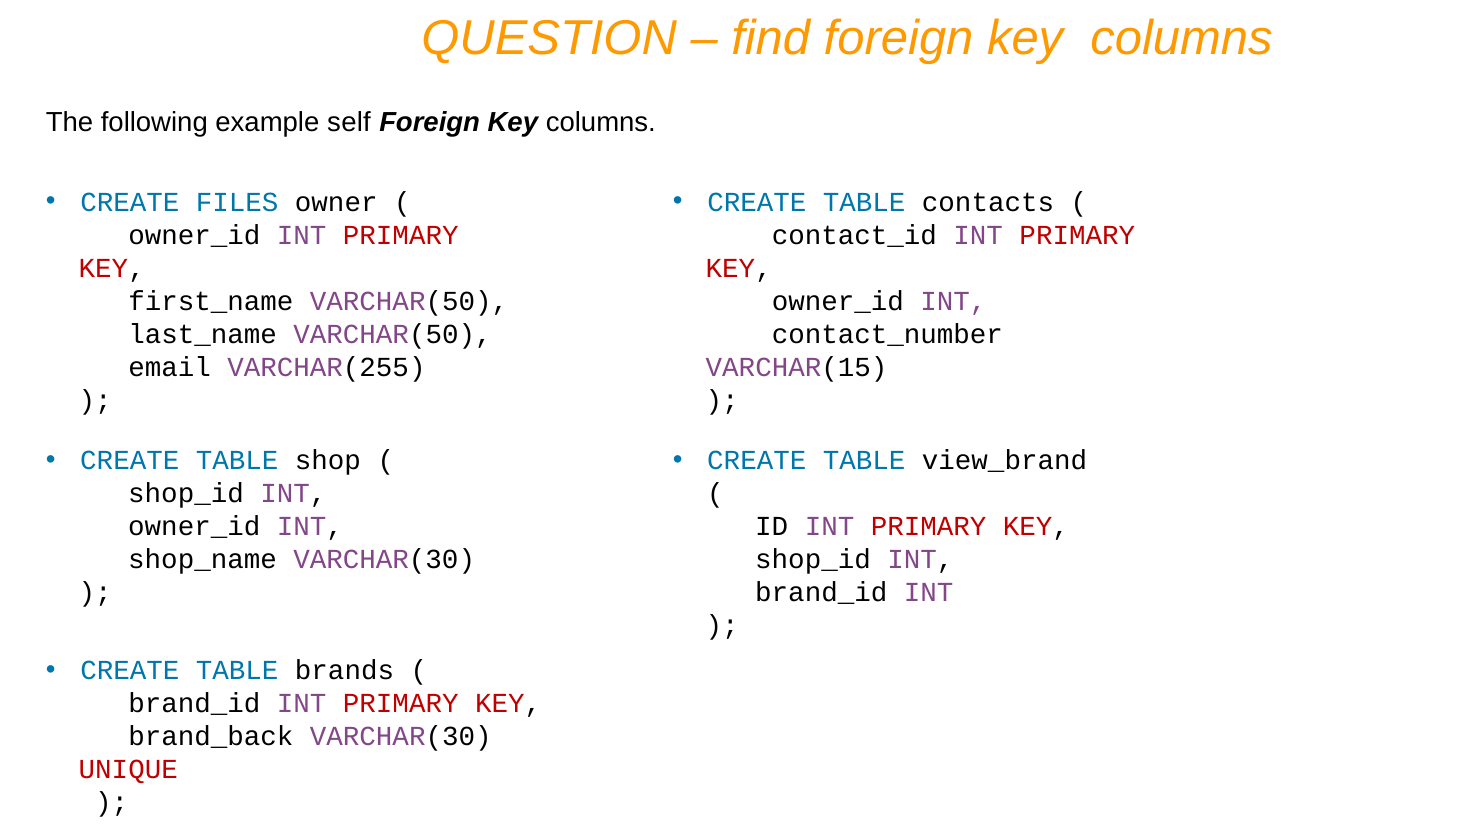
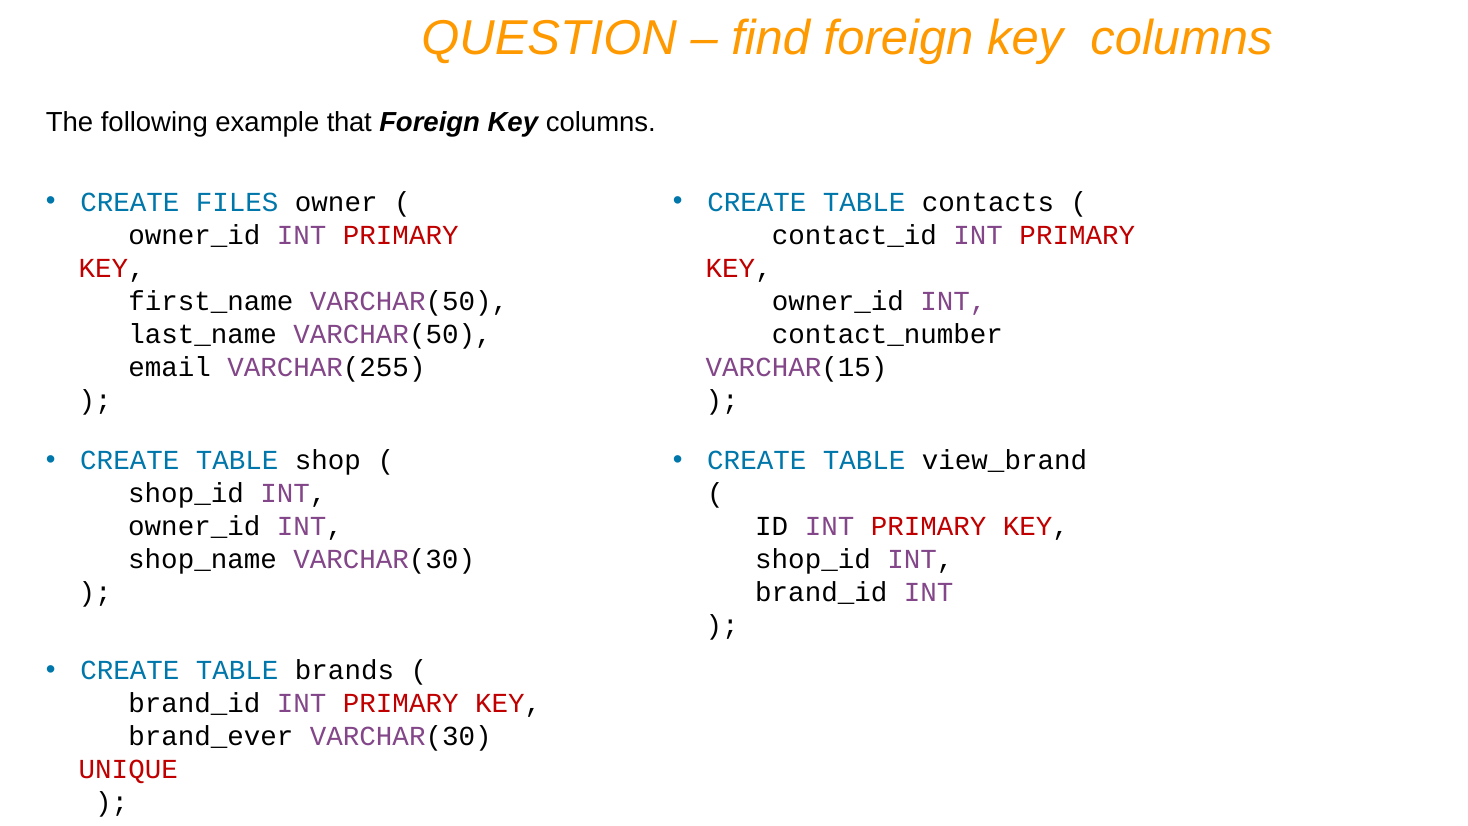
self: self -> that (349, 122)
brand_back: brand_back -> brand_ever (211, 736)
